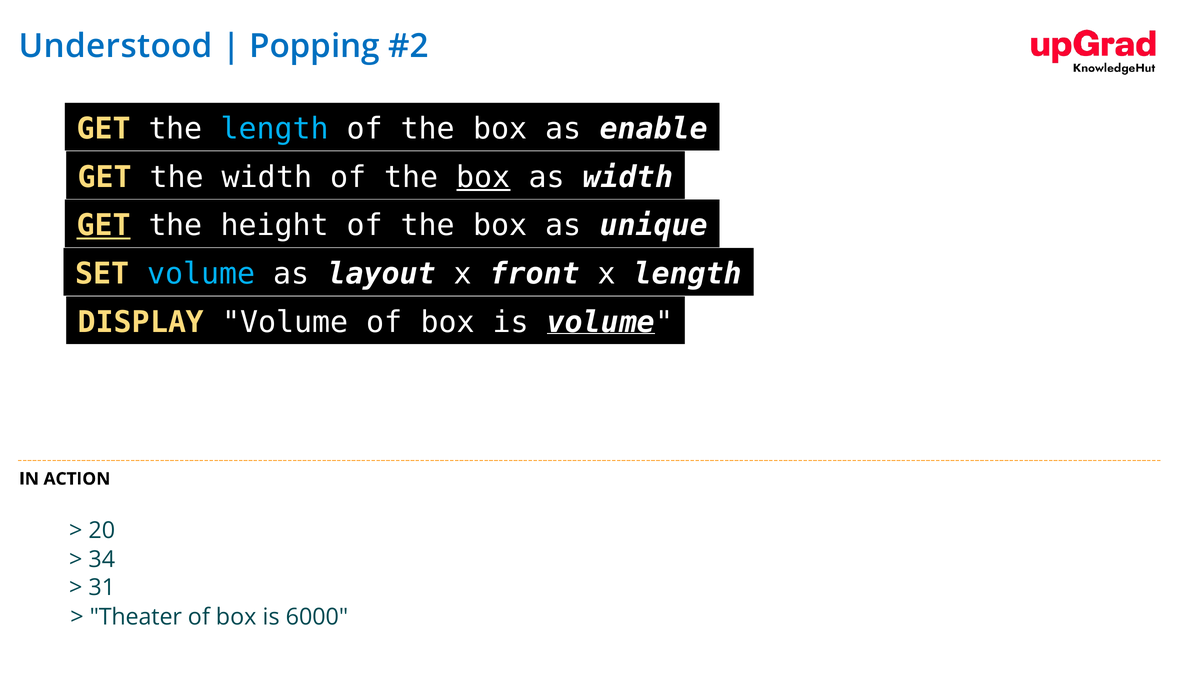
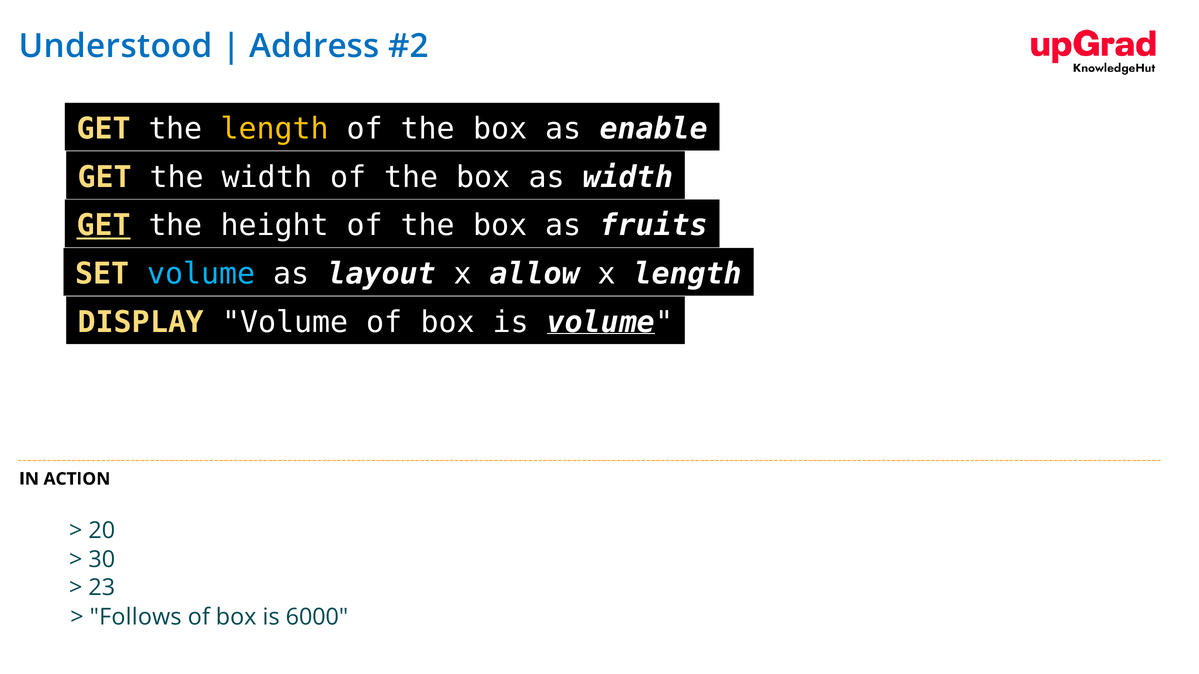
Popping: Popping -> Address (314, 46)
length colour: light blue -> yellow (275, 129)
box underline: present -> none (483, 177)
unique: unique -> fruits (654, 226)
front: front -> allow (535, 274)
34: 34 -> 30 (102, 560)
31: 31 -> 23 (102, 588)
Theater: Theater -> Follows (136, 617)
